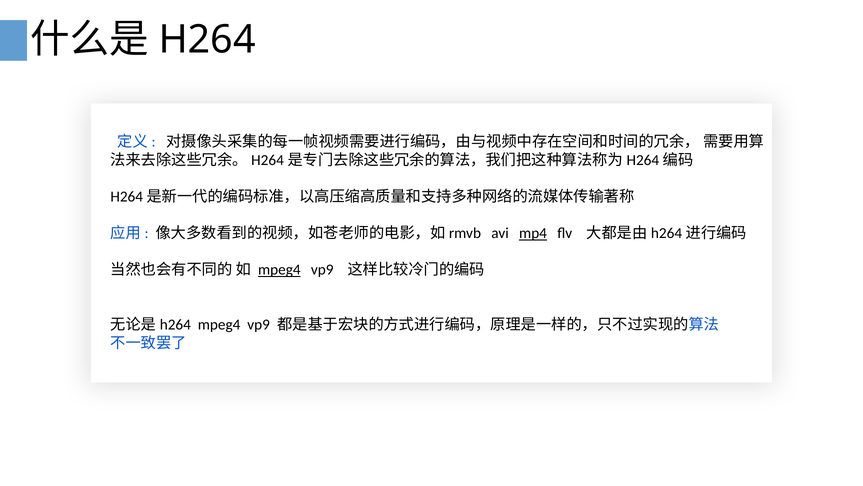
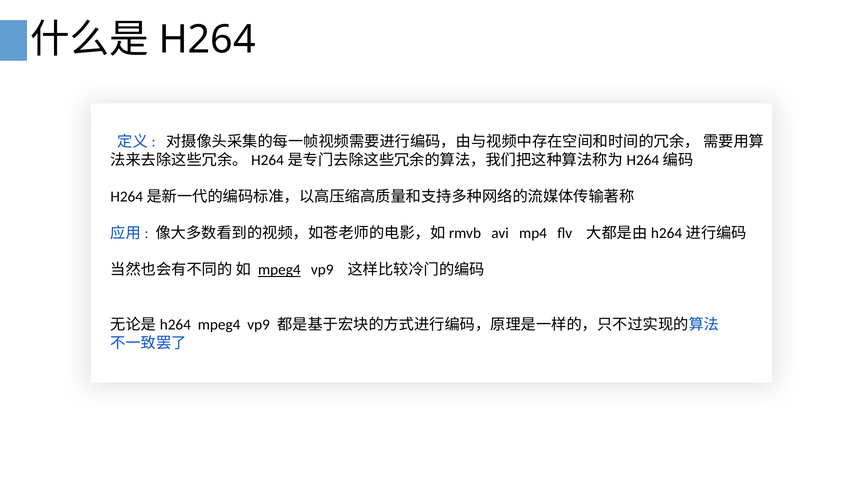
mp4 underline: present -> none (533, 233)
